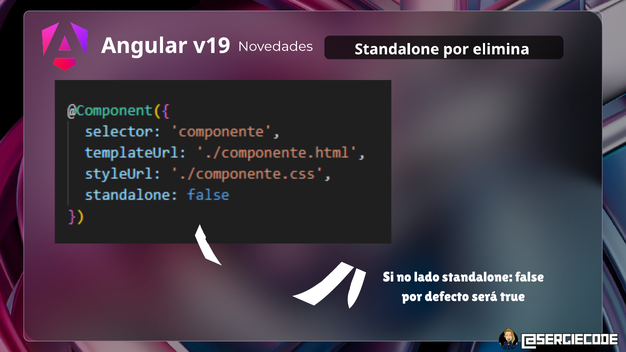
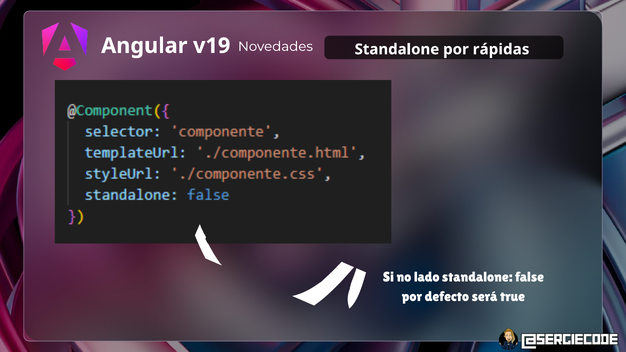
elimina: elimina -> rápidas (501, 49)
